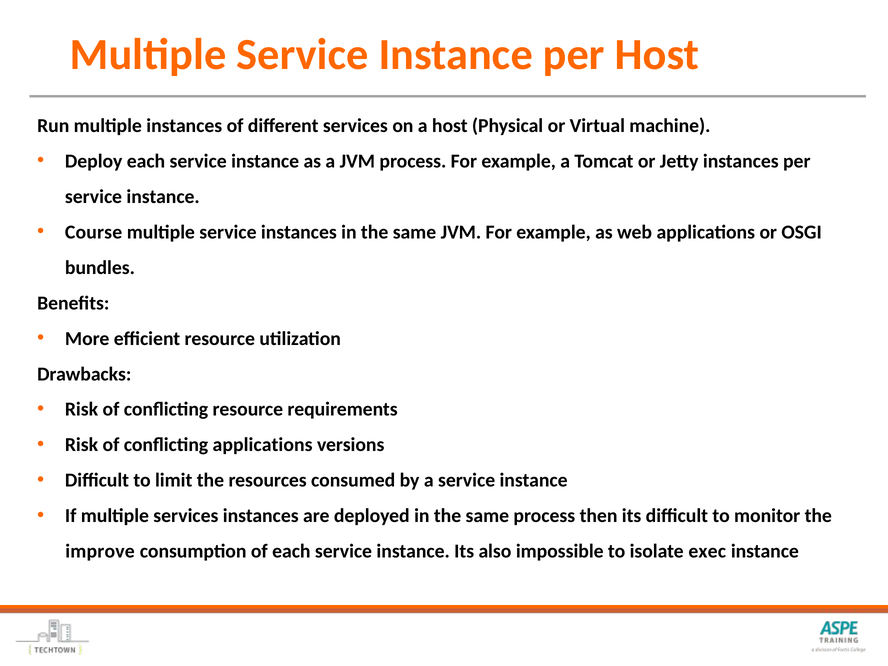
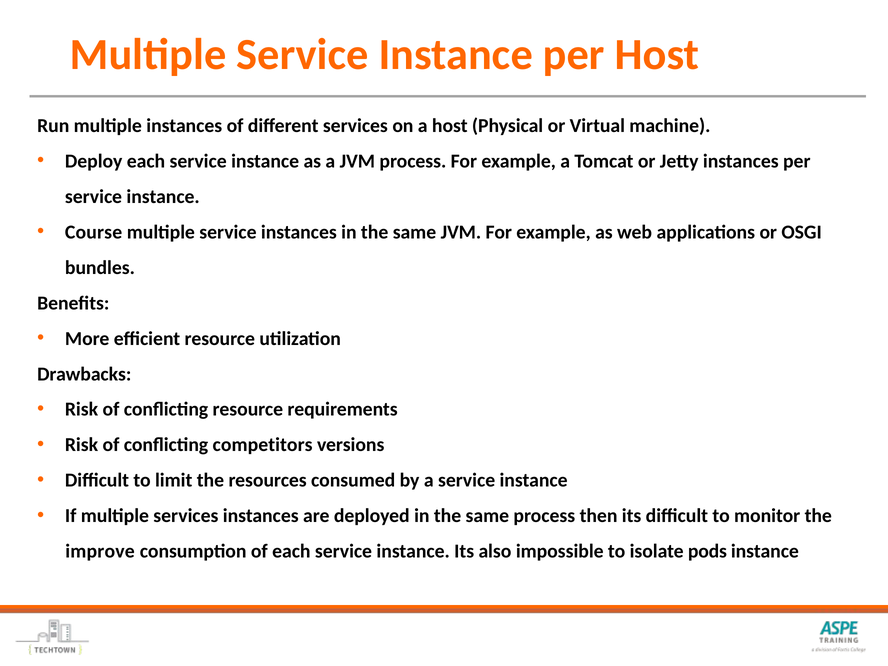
conflicting applications: applications -> competitors (263, 445)
exec: exec -> pods (707, 551)
